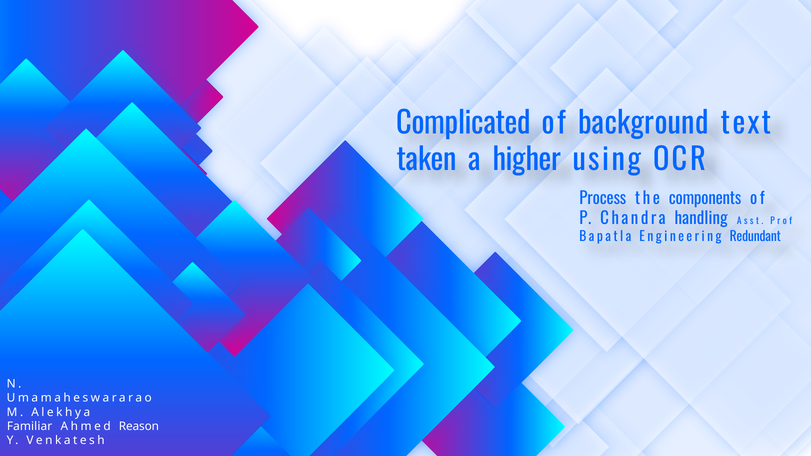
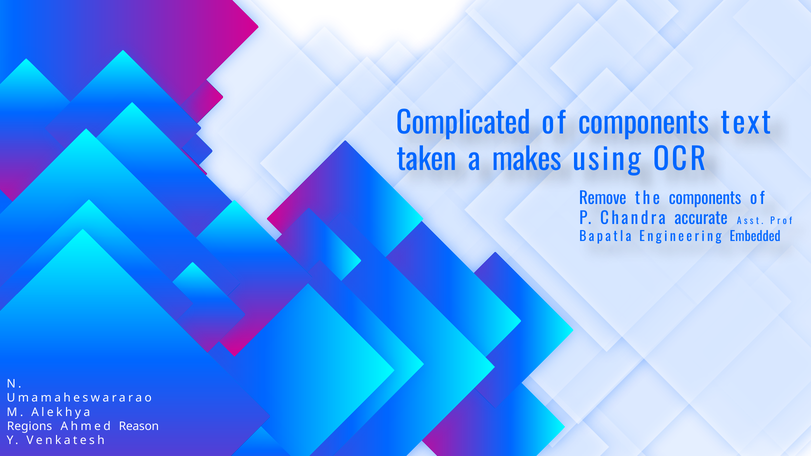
of background: background -> components (644, 124)
higher: higher -> makes (527, 160)
Process: Process -> Remove (603, 199)
handling: handling -> accurate (701, 219)
Redundant: Redundant -> Embedded (755, 237)
Familiar: Familiar -> Regions (30, 427)
